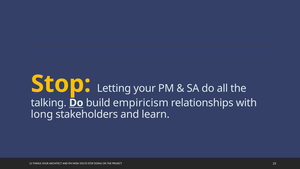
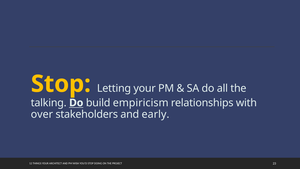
long: long -> over (42, 114)
learn: learn -> early (155, 114)
